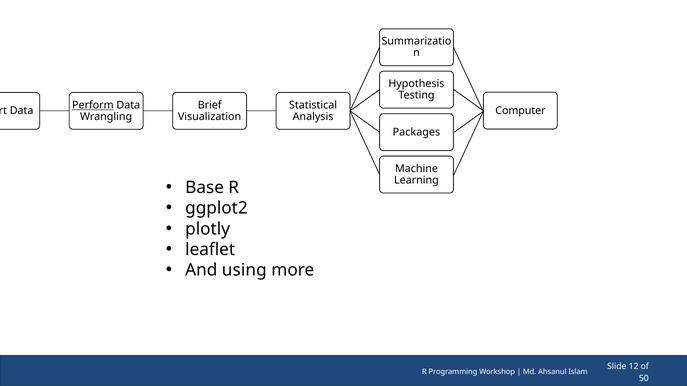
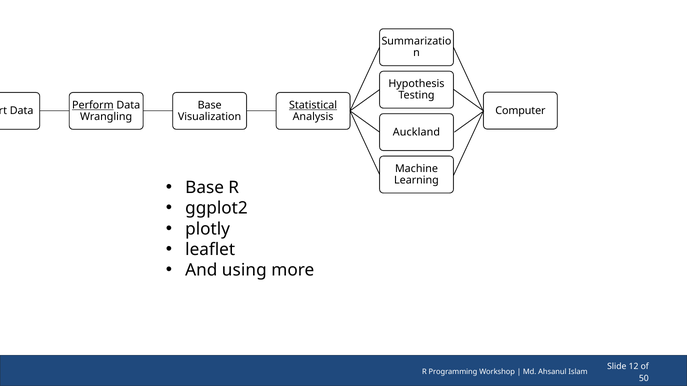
Brief: Brief -> Base (210, 105)
Statistical underline: none -> present (313, 105)
Packages: Packages -> Auckland (416, 132)
